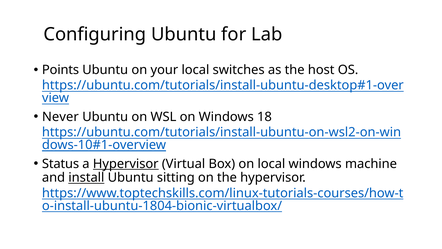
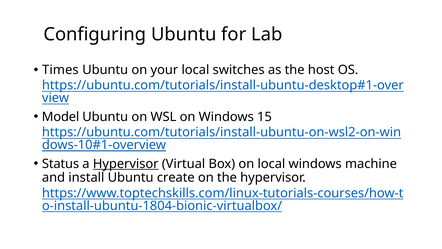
Points: Points -> Times (60, 70)
Never: Never -> Model (61, 117)
18: 18 -> 15 (264, 117)
install underline: present -> none (86, 177)
sitting: sitting -> create (176, 177)
